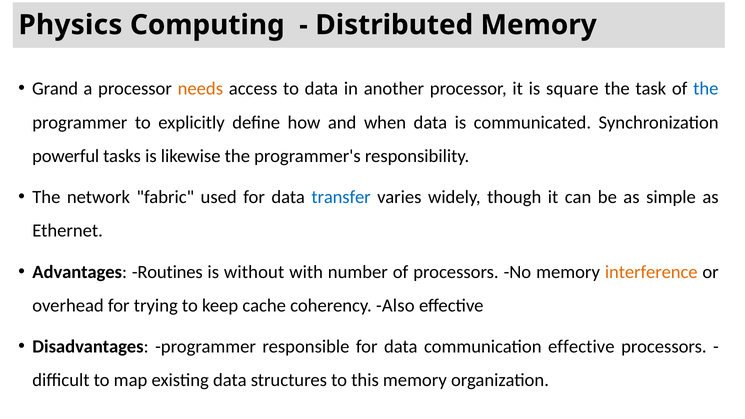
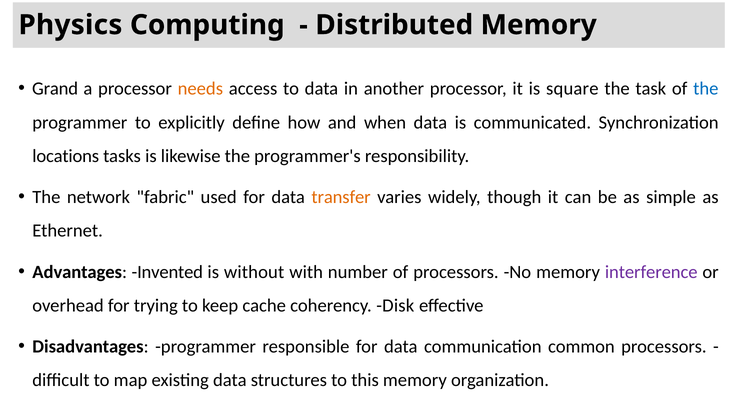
powerful: powerful -> locations (66, 156)
transfer colour: blue -> orange (341, 197)
Routines: Routines -> Invented (167, 272)
interference colour: orange -> purple (651, 272)
Also: Also -> Disk (395, 306)
communication effective: effective -> common (581, 347)
